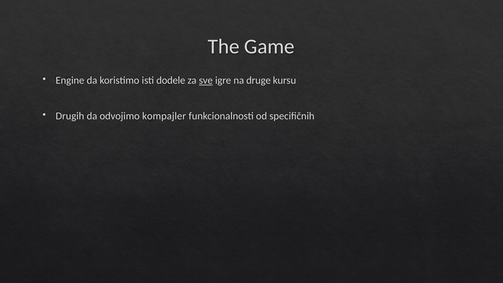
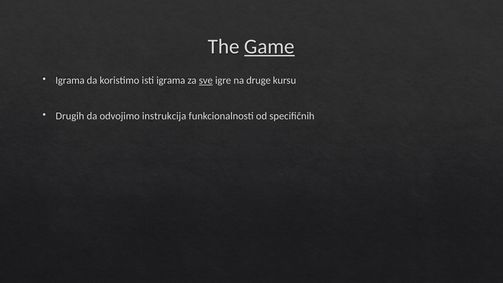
Game underline: none -> present (269, 47)
Engine: Engine -> Igrama (70, 80)
isti dodele: dodele -> igrama (171, 80)
kompajler: kompajler -> instrukcija (164, 116)
